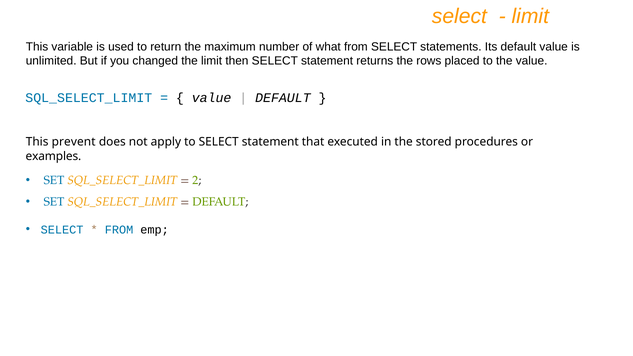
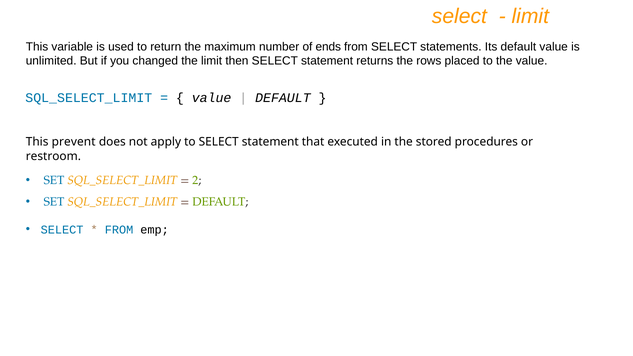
what: what -> ends (328, 47)
examples: examples -> restroom (53, 156)
